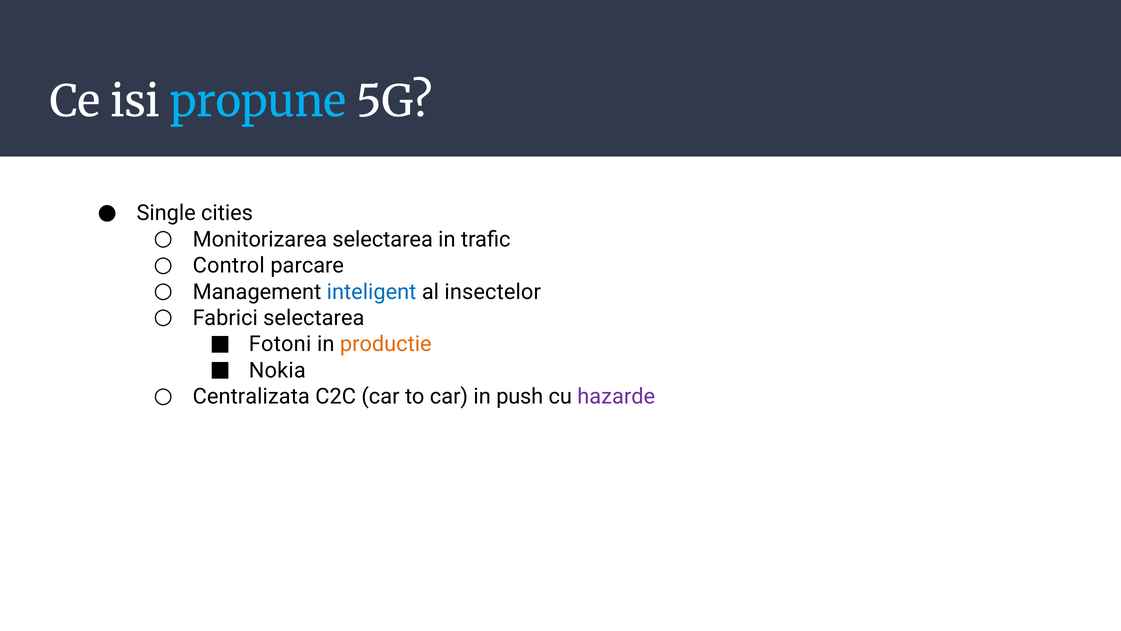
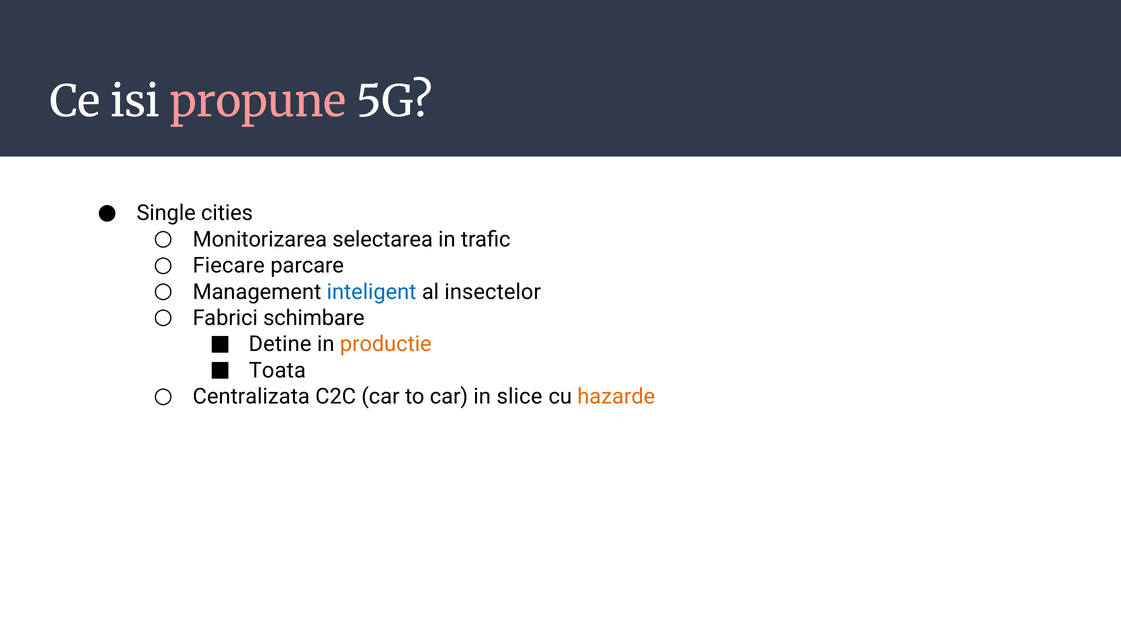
propune colour: light blue -> pink (258, 102)
Control: Control -> Fiecare (229, 265)
Fabrici selectarea: selectarea -> schimbare (314, 318)
Fotoni: Fotoni -> Detine (280, 344)
Nokia: Nokia -> Toata (277, 370)
push: push -> slice (520, 396)
hazarde colour: purple -> orange (616, 396)
